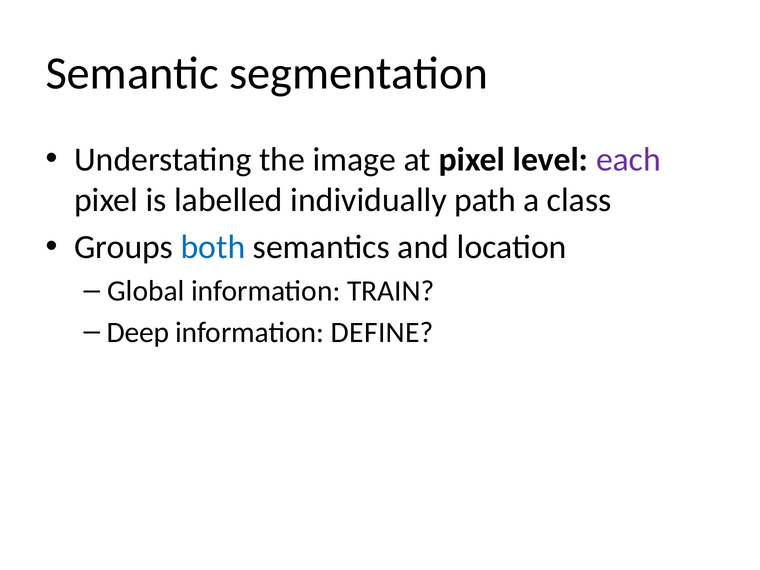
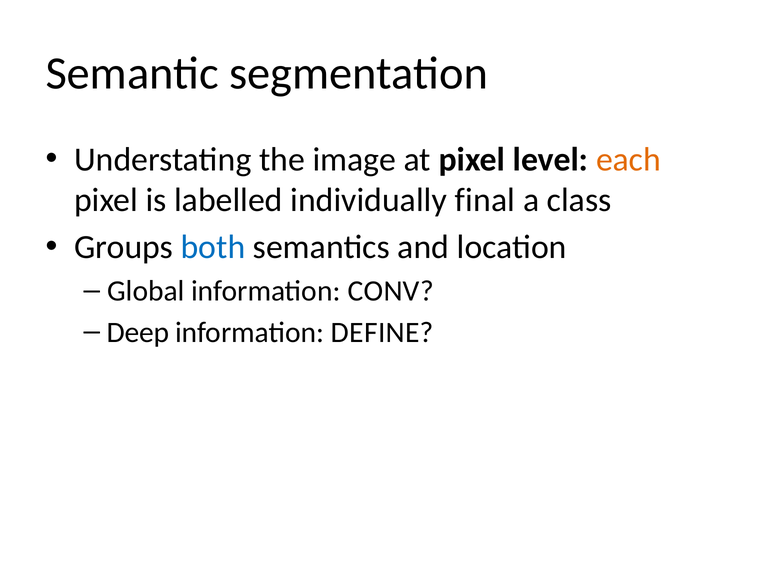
each colour: purple -> orange (628, 159)
path: path -> final (485, 200)
TRAIN: TRAIN -> CONV (391, 291)
